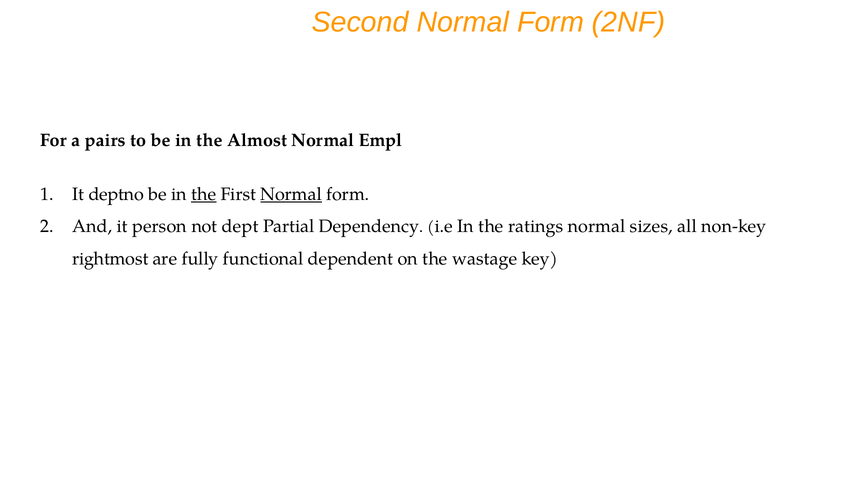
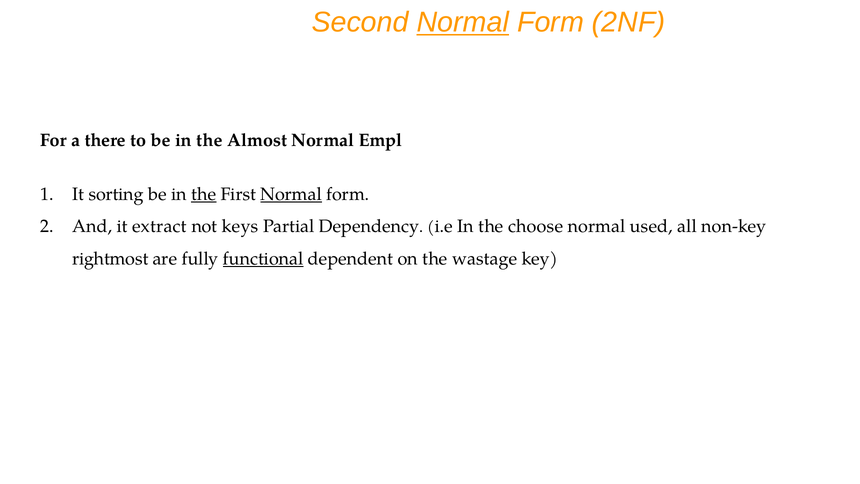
Normal underline: none -> present (463, 22)
pairs: pairs -> there (105, 140)
deptno: deptno -> sorting (116, 194)
person: person -> extract (159, 226)
dept: dept -> keys (240, 226)
ratings: ratings -> choose (536, 226)
sizes: sizes -> used (651, 226)
functional underline: none -> present (263, 258)
